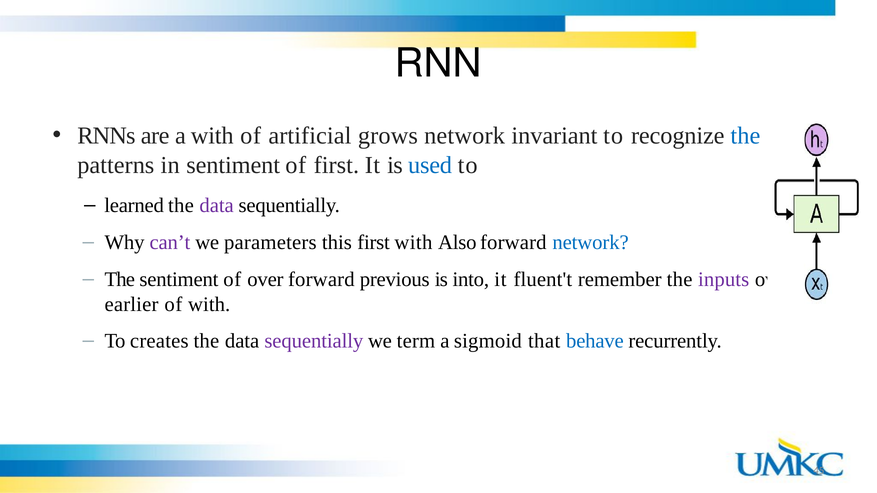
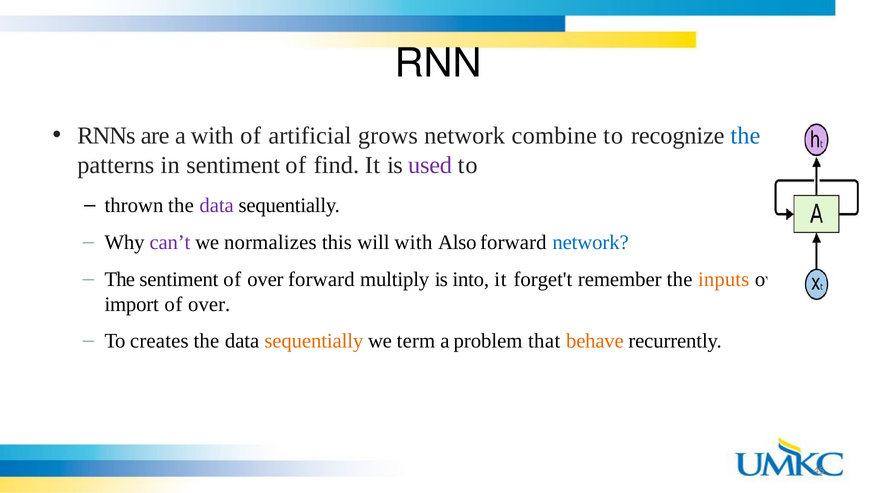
invariant: invariant -> combine (554, 136)
of first: first -> find (336, 165)
used colour: blue -> purple (430, 165)
learned: learned -> thrown (134, 205)
parameters: parameters -> normalizes (270, 243)
this first: first -> will (373, 243)
previous: previous -> multiply (395, 280)
fluent't: fluent't -> forget't (543, 280)
inputs colour: purple -> orange (724, 280)
earlier: earlier -> import (132, 304)
with: with -> over (209, 304)
sequentially colour: purple -> orange (314, 341)
sigmoid: sigmoid -> problem (488, 341)
behave colour: blue -> orange (595, 341)
